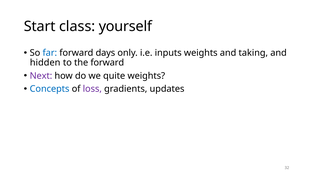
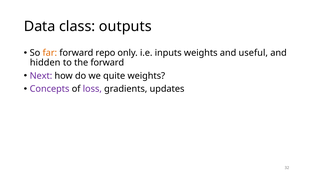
Start: Start -> Data (40, 26)
yourself: yourself -> outputs (125, 26)
far colour: blue -> orange (50, 53)
days: days -> repo (105, 53)
taking: taking -> useful (253, 53)
Concepts colour: blue -> purple (50, 89)
